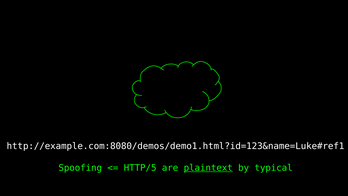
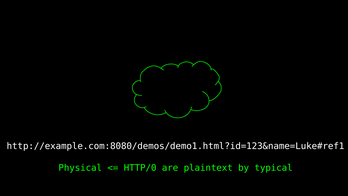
Spoofing: Spoofing -> Physical (80, 168)
HTTP/5: HTTP/5 -> HTTP/0 (140, 168)
plaintext underline: present -> none (208, 168)
